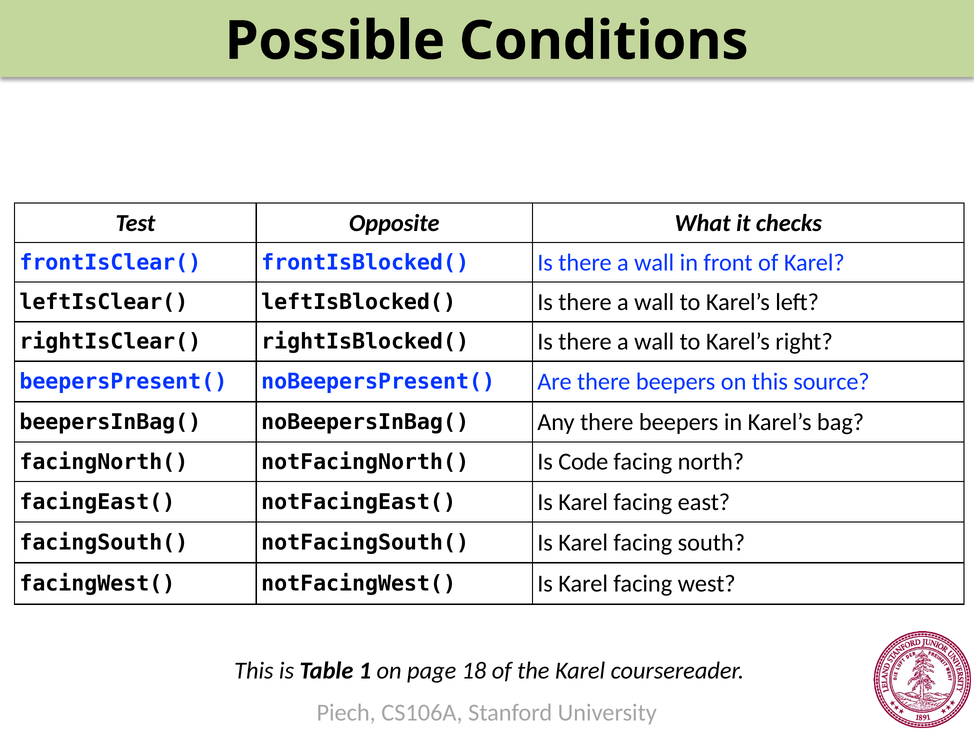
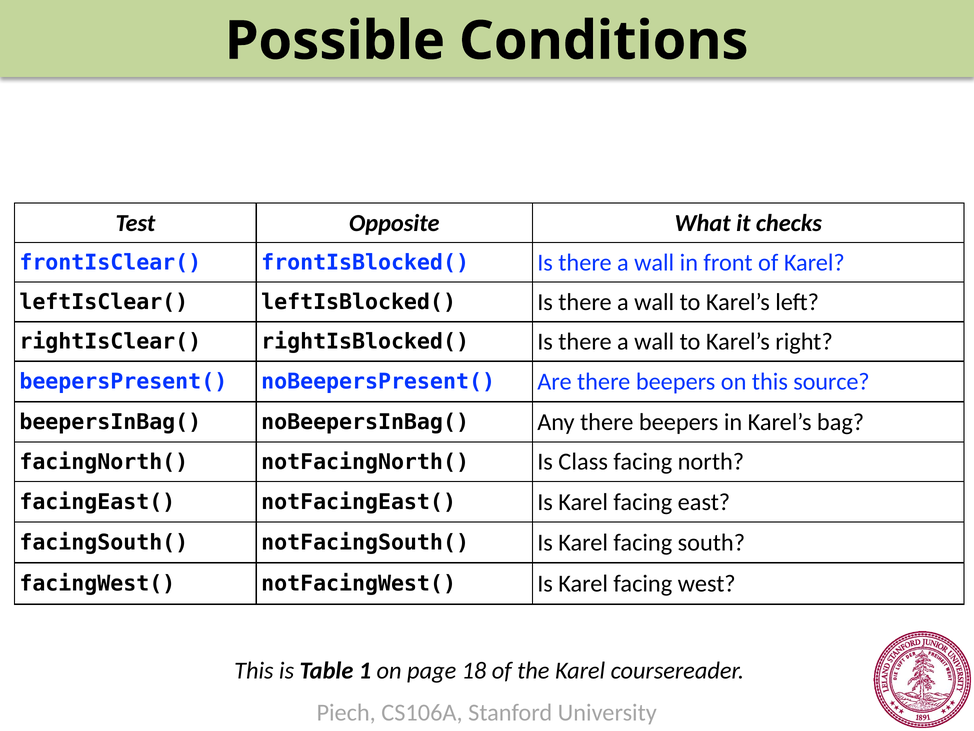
Code: Code -> Class (583, 462)
